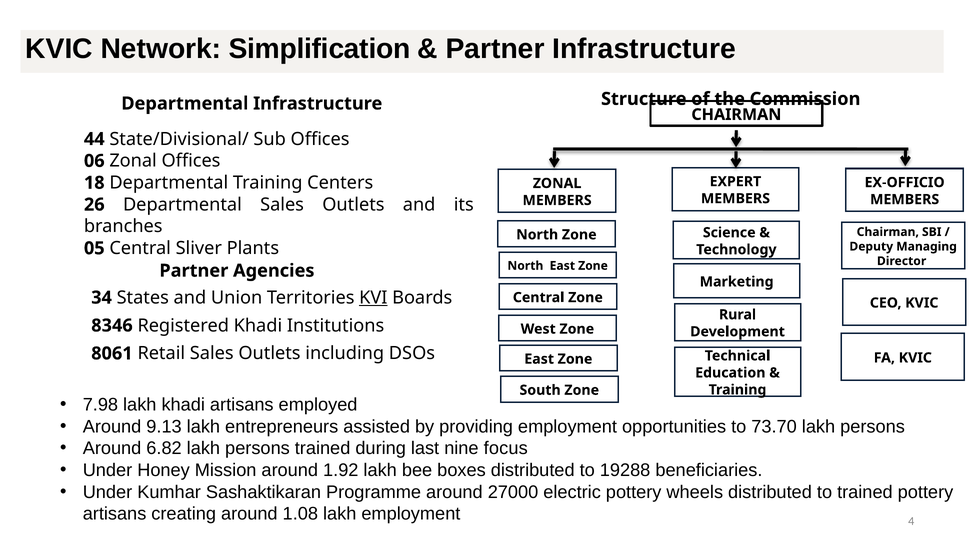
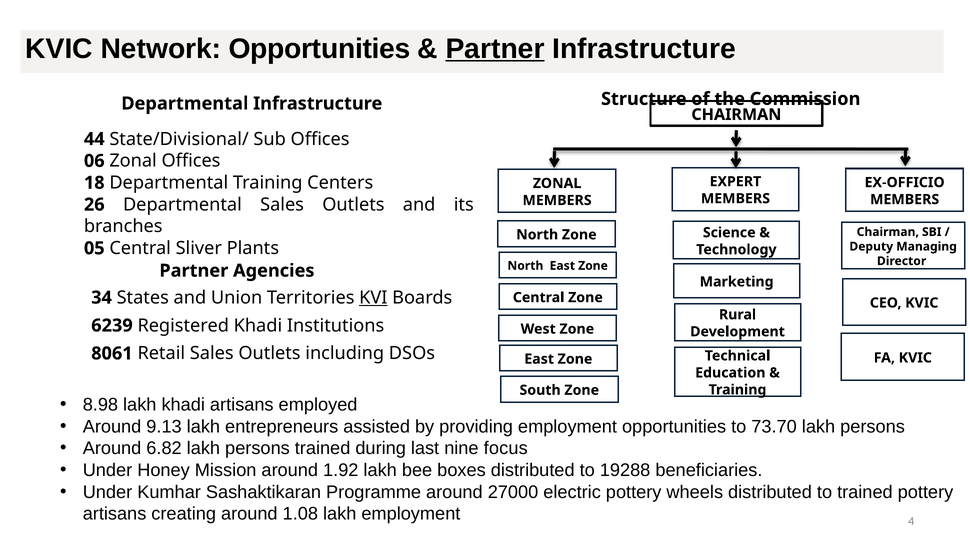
Network Simplification: Simplification -> Opportunities (320, 49)
Partner underline: none -> present (495, 49)
8346: 8346 -> 6239 (112, 325)
7.98: 7.98 -> 8.98 (100, 404)
